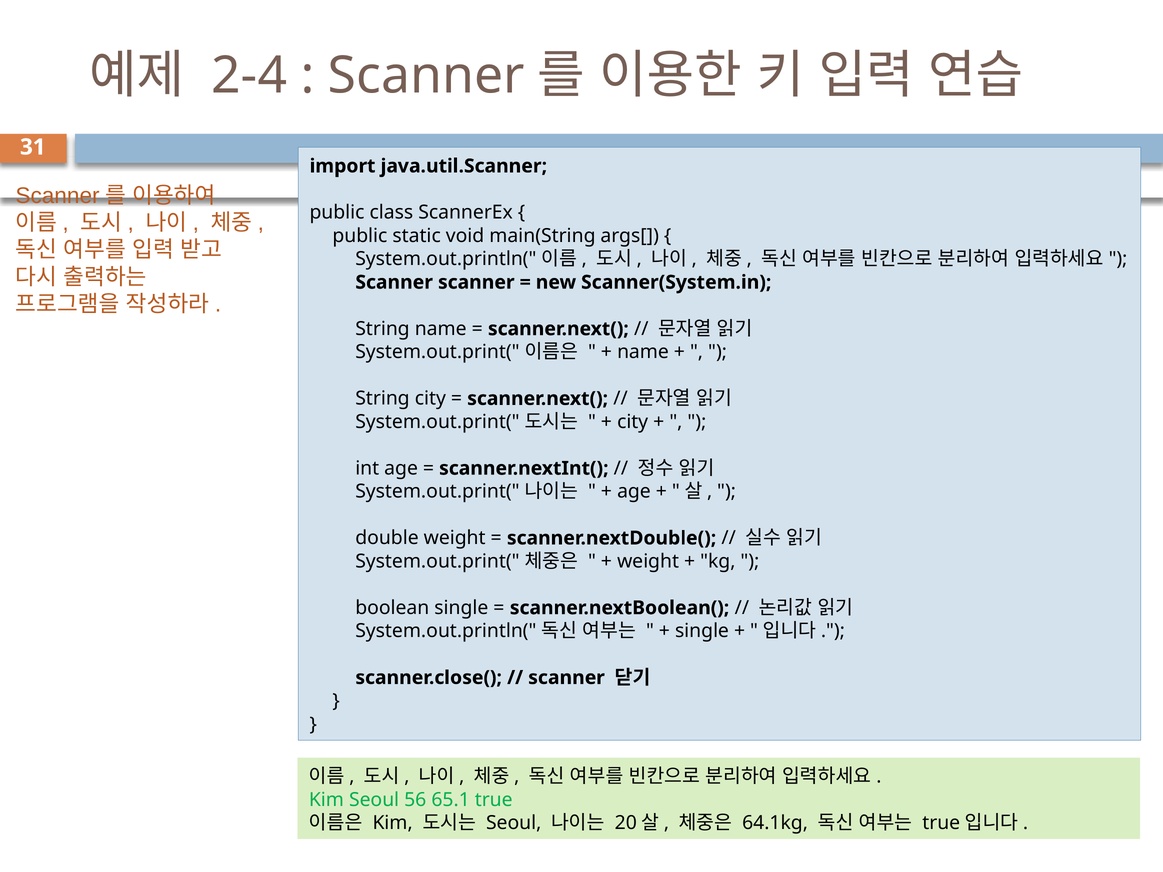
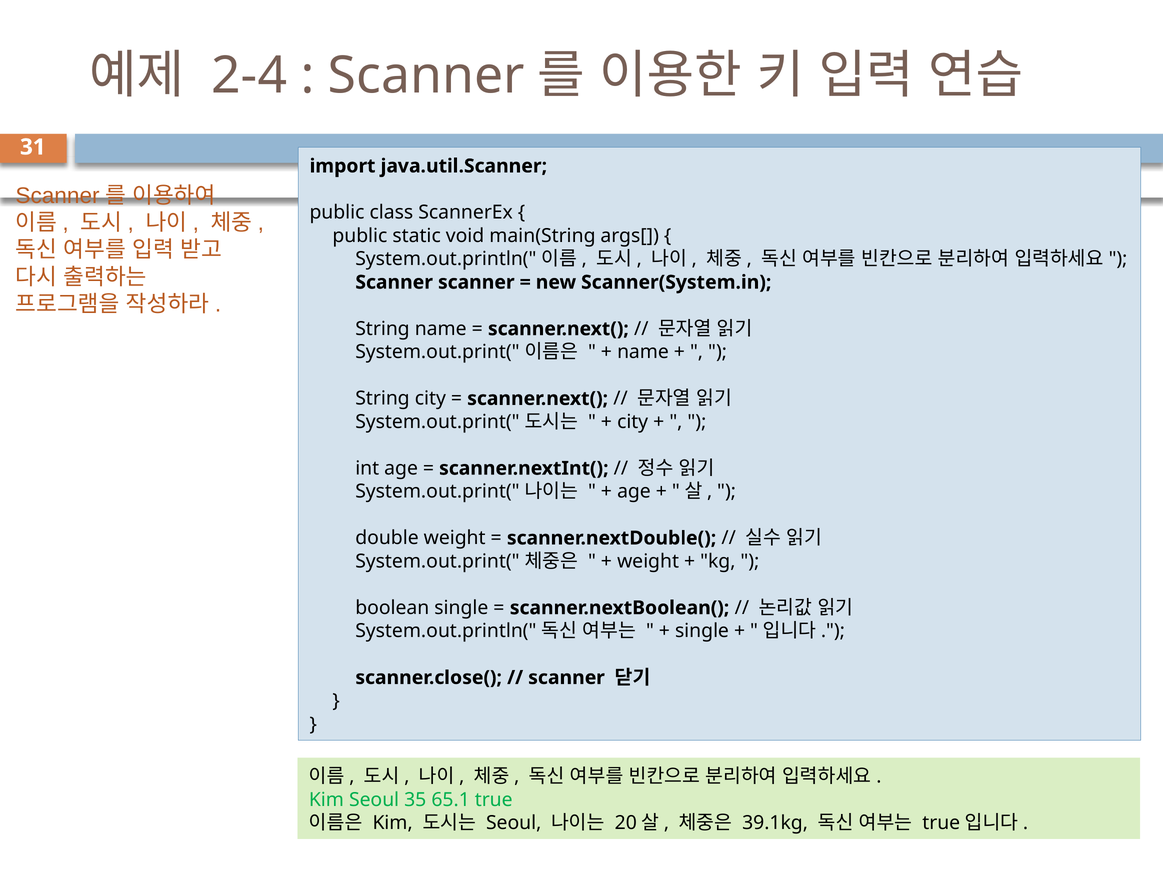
56: 56 -> 35 (415, 800)
64.1kg: 64.1kg -> 39.1kg (775, 823)
